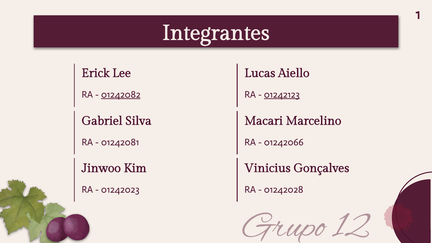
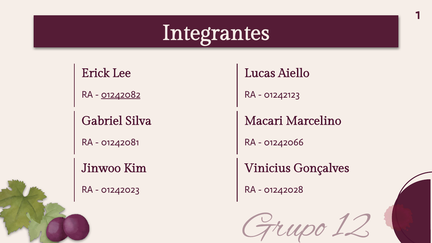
01242123 underline: present -> none (282, 95)
